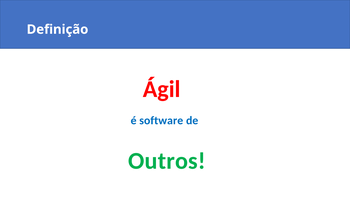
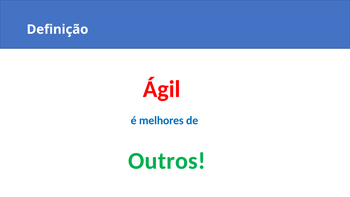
software: software -> melhores (161, 120)
